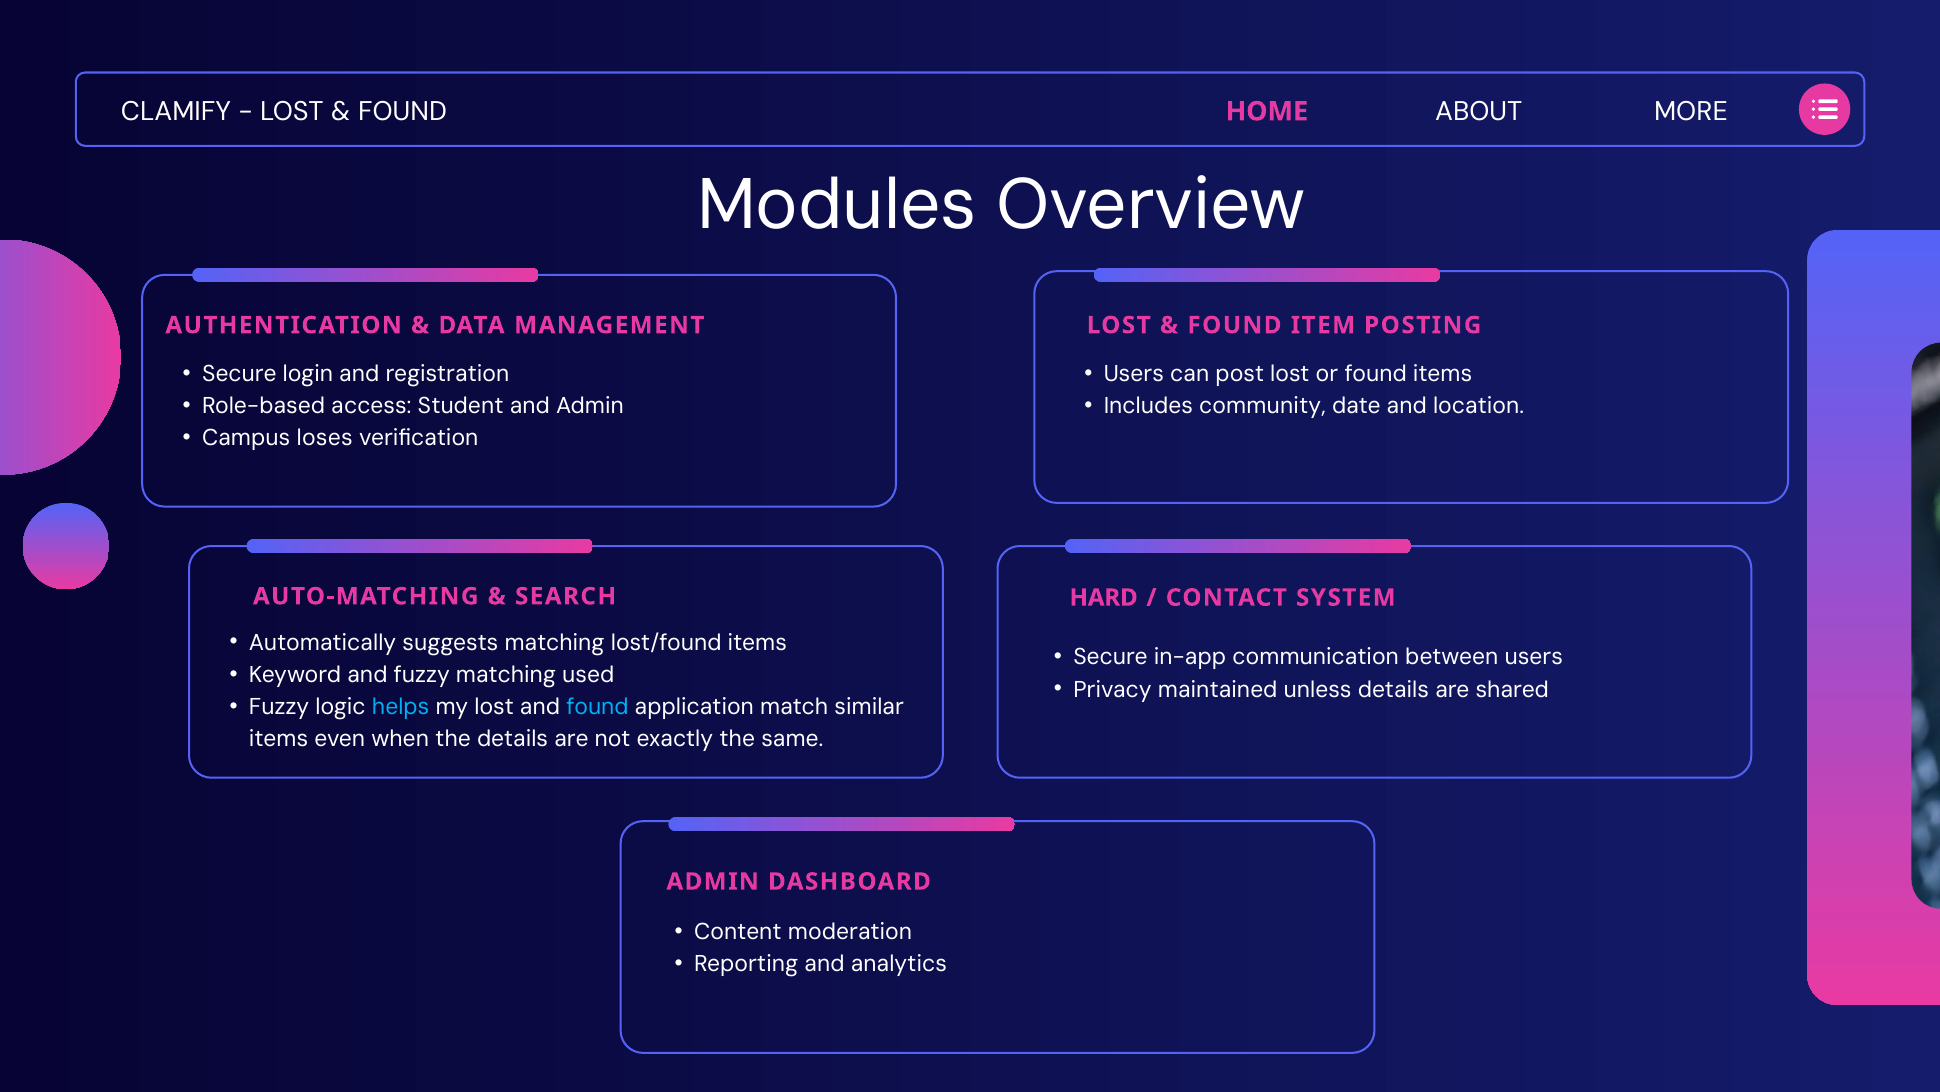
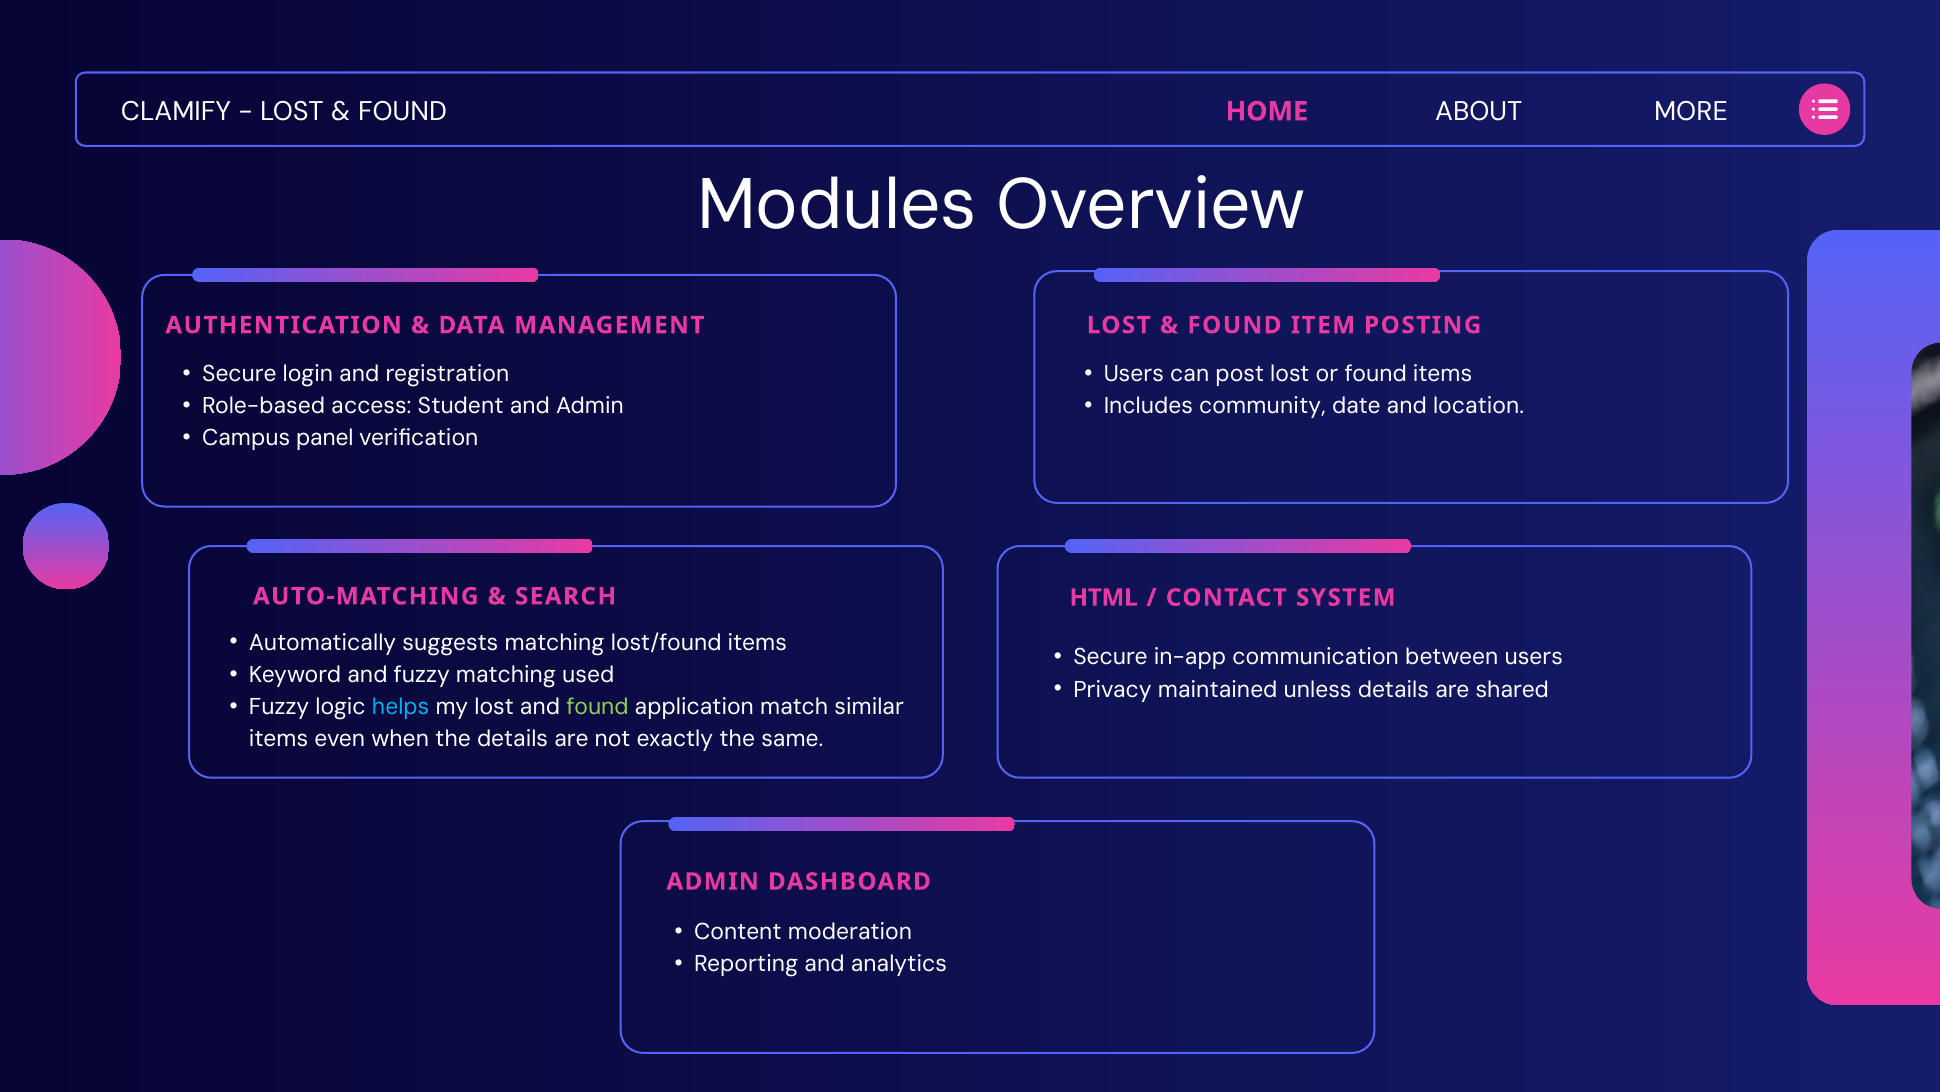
loses: loses -> panel (325, 438)
HARD: HARD -> HTML (1104, 597)
found colour: light blue -> light green (597, 706)
